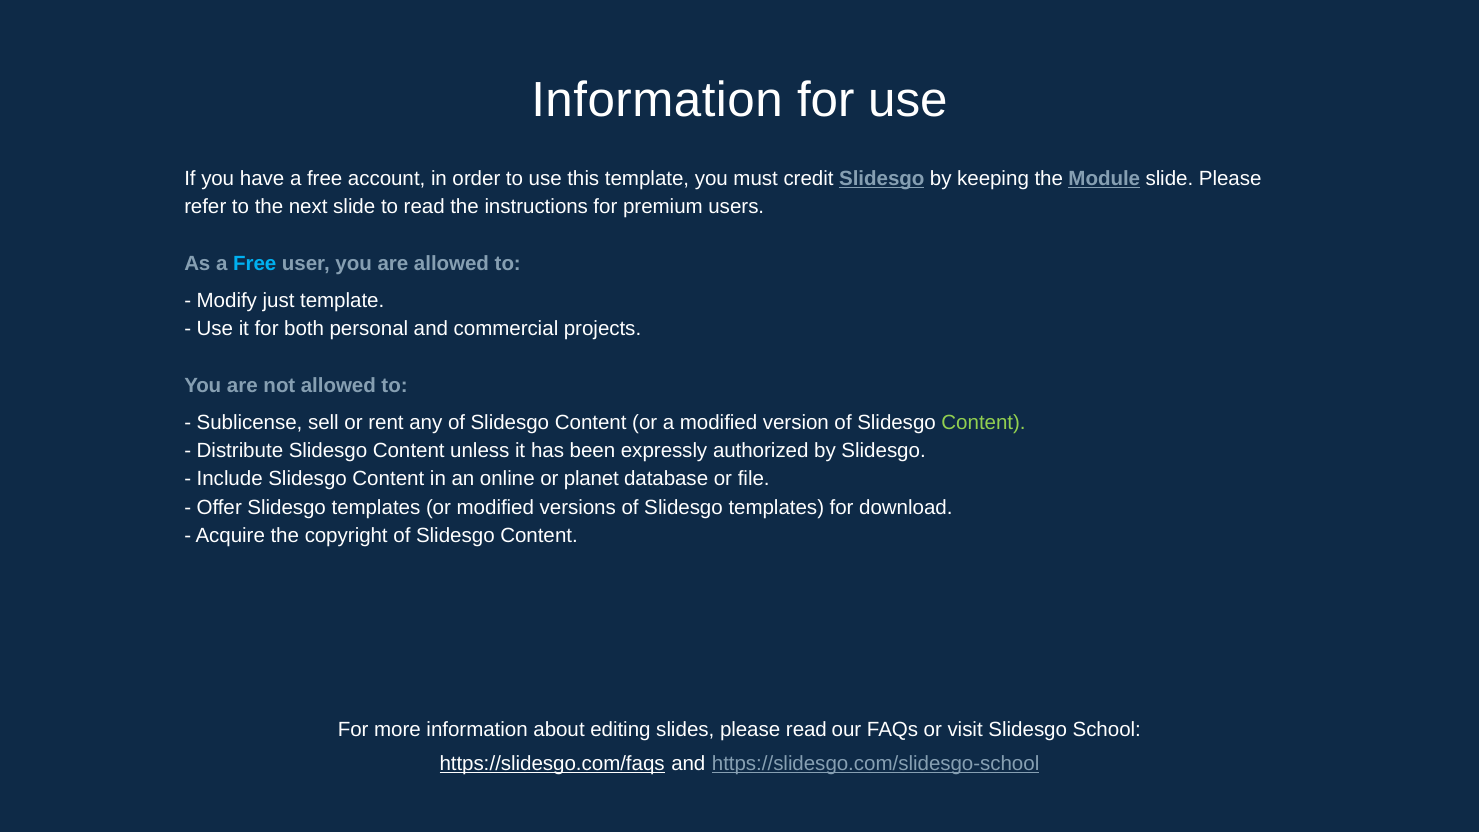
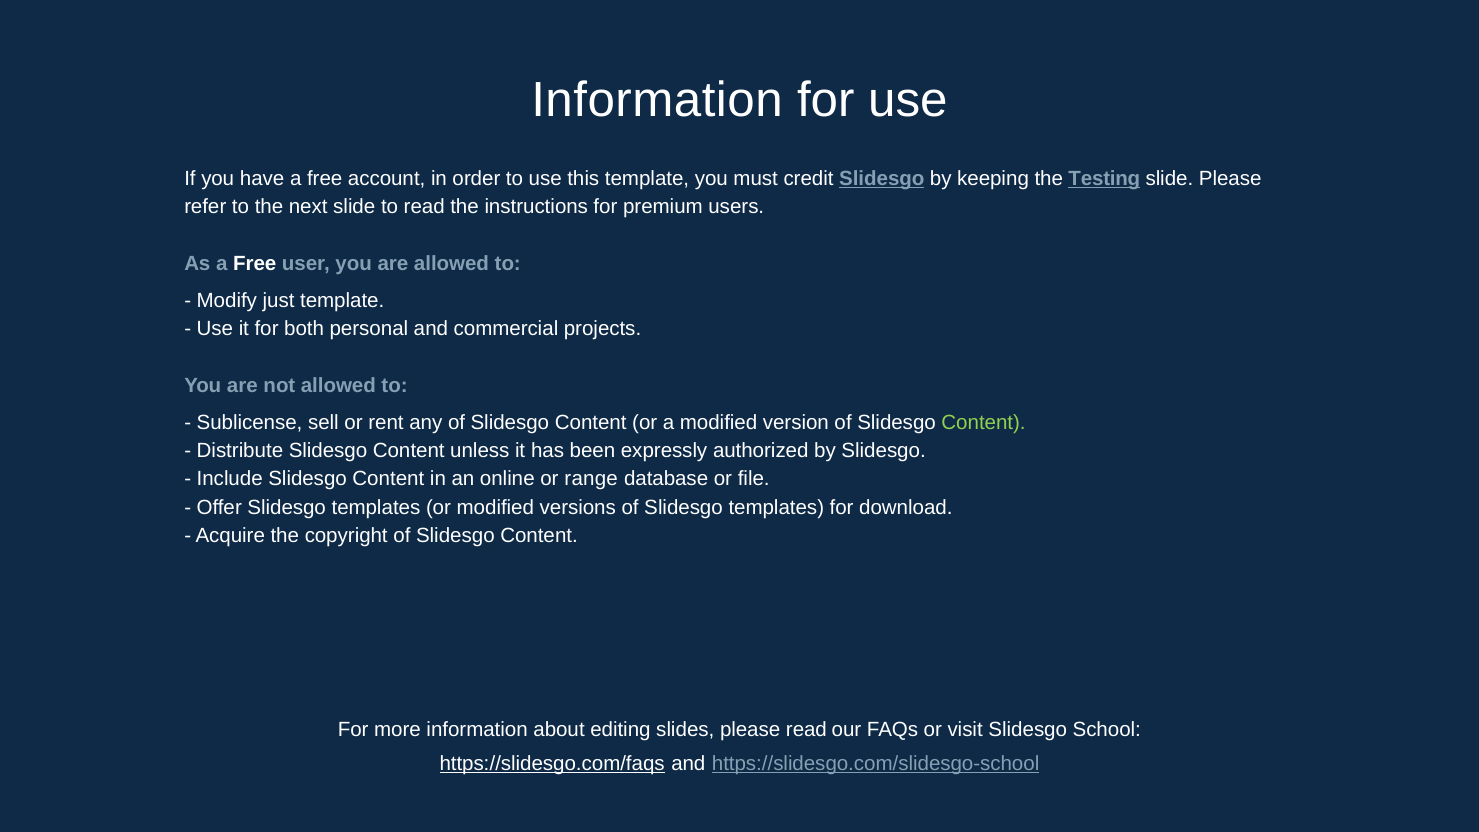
Module: Module -> Testing (1104, 178)
Free colour: light blue -> white (255, 264)
planet: planet -> range (591, 479)
